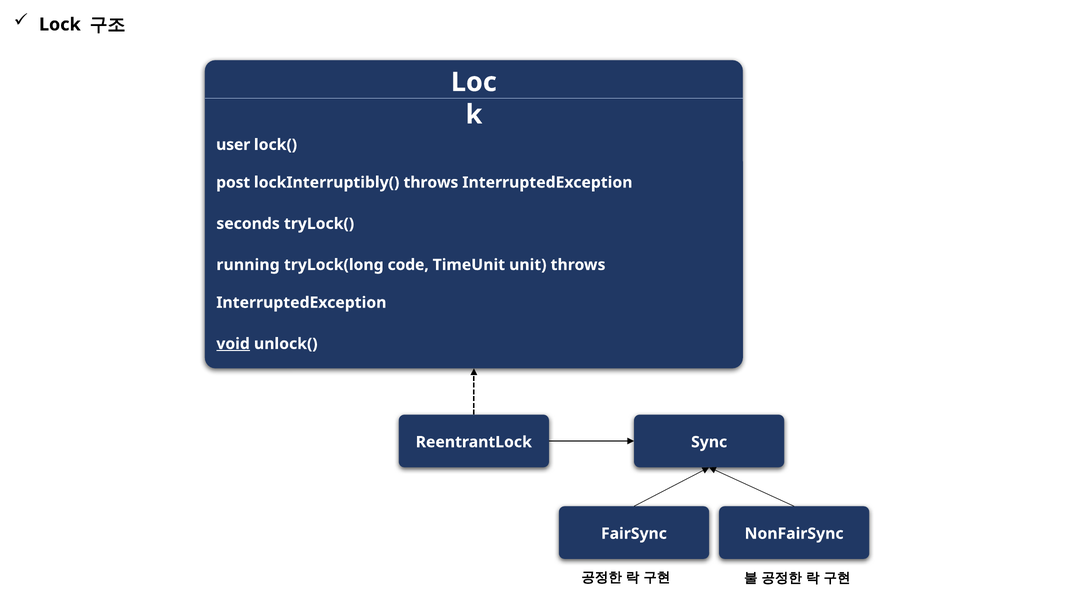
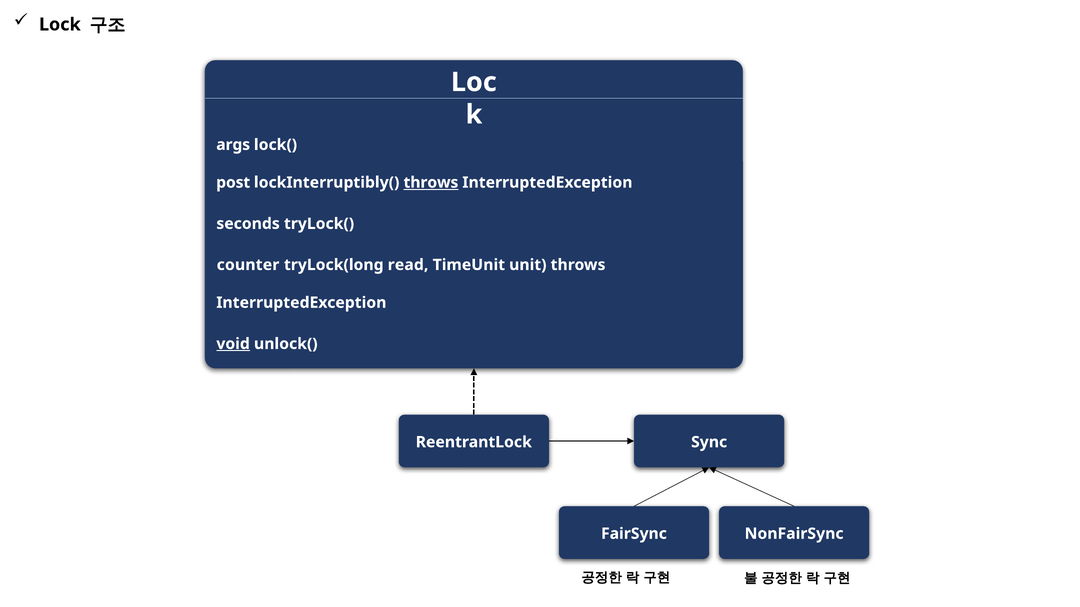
user: user -> args (233, 145)
throws underline: none -> present (431, 183)
running: running -> counter (248, 265)
code: code -> read (408, 265)
